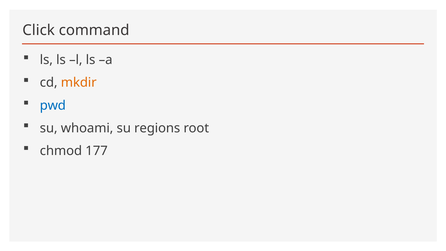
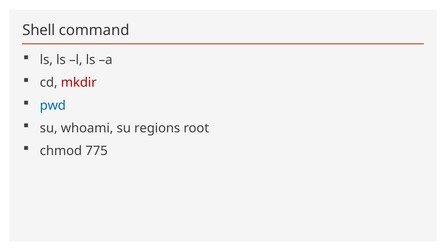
Click: Click -> Shell (39, 30)
mkdir colour: orange -> red (79, 83)
177: 177 -> 775 (97, 151)
